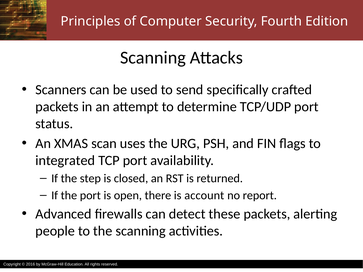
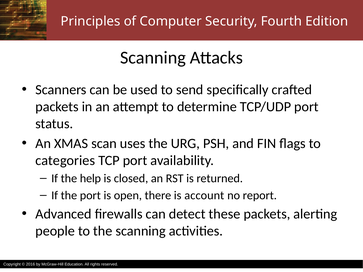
integrated: integrated -> categories (65, 161)
step: step -> help (90, 179)
